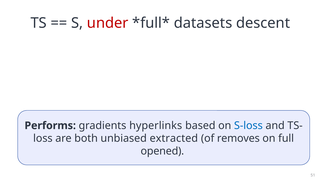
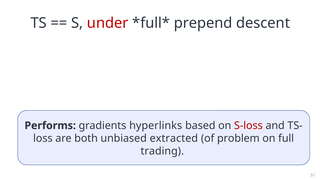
datasets: datasets -> prepend (203, 23)
S-loss colour: blue -> red (248, 126)
removes: removes -> problem (238, 138)
opened: opened -> trading (162, 151)
